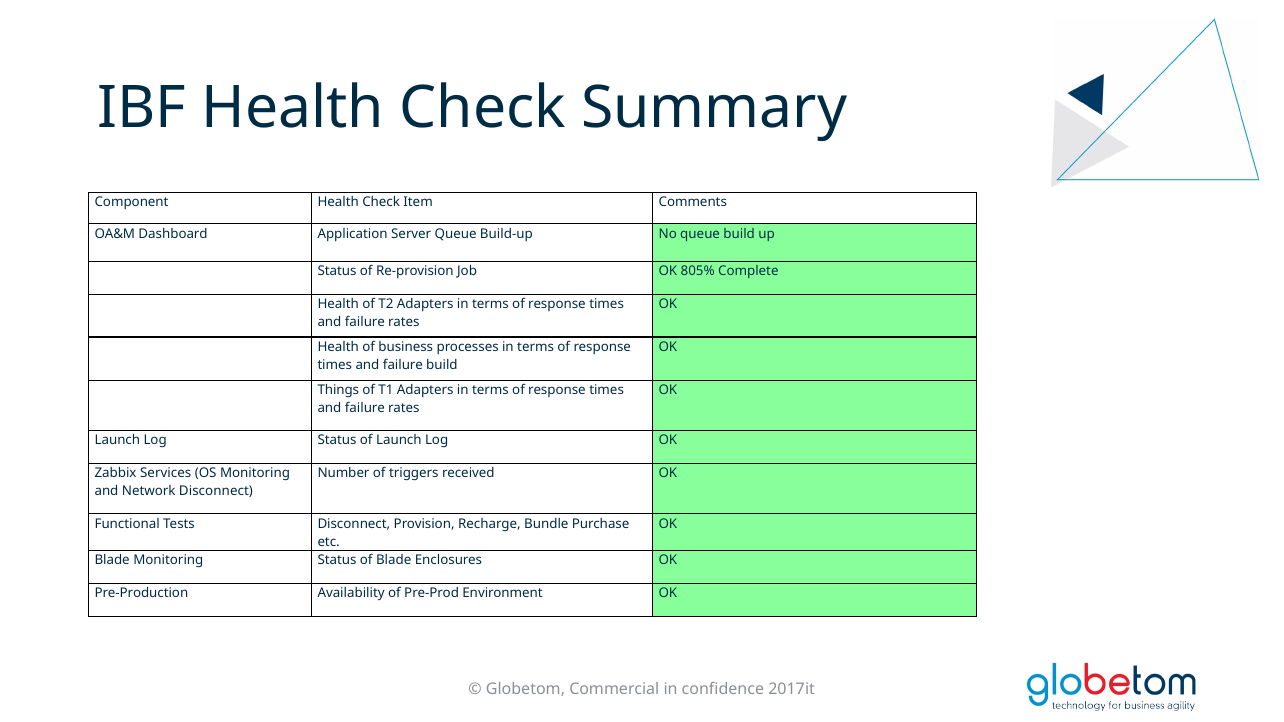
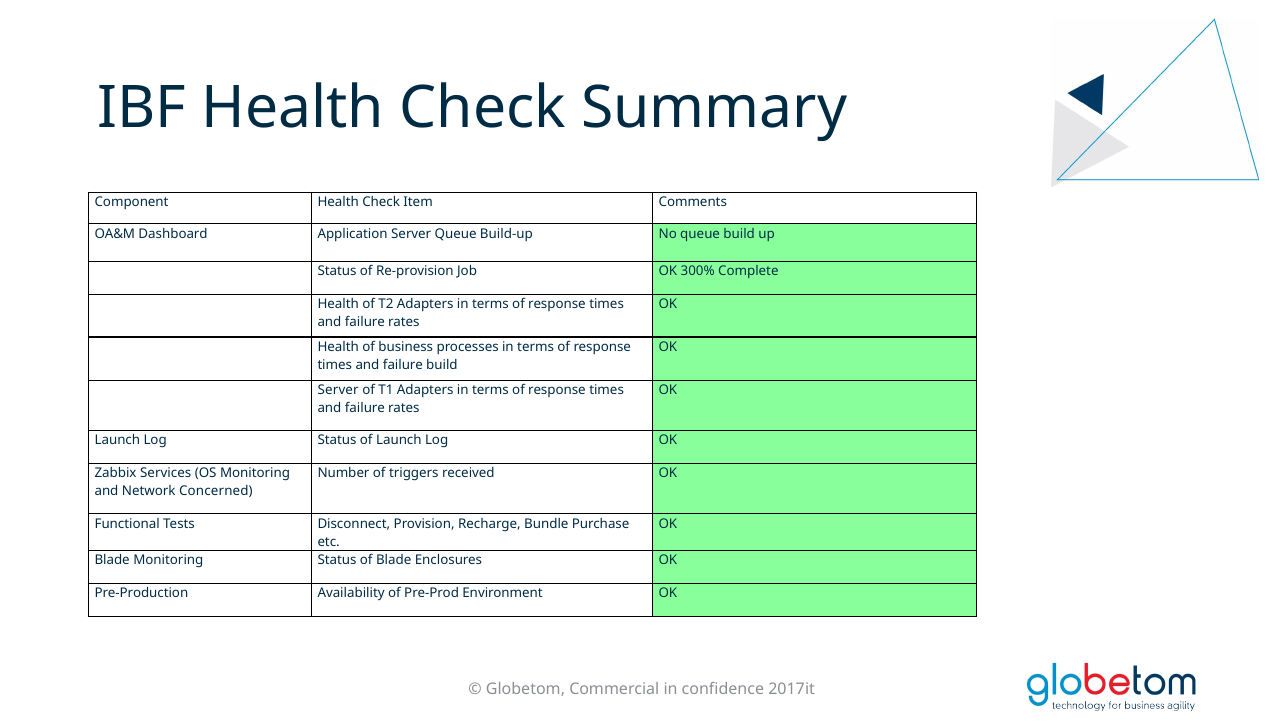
805%: 805% -> 300% (698, 271)
Things: Things -> Server (338, 390)
Network Disconnect: Disconnect -> Concerned (216, 492)
